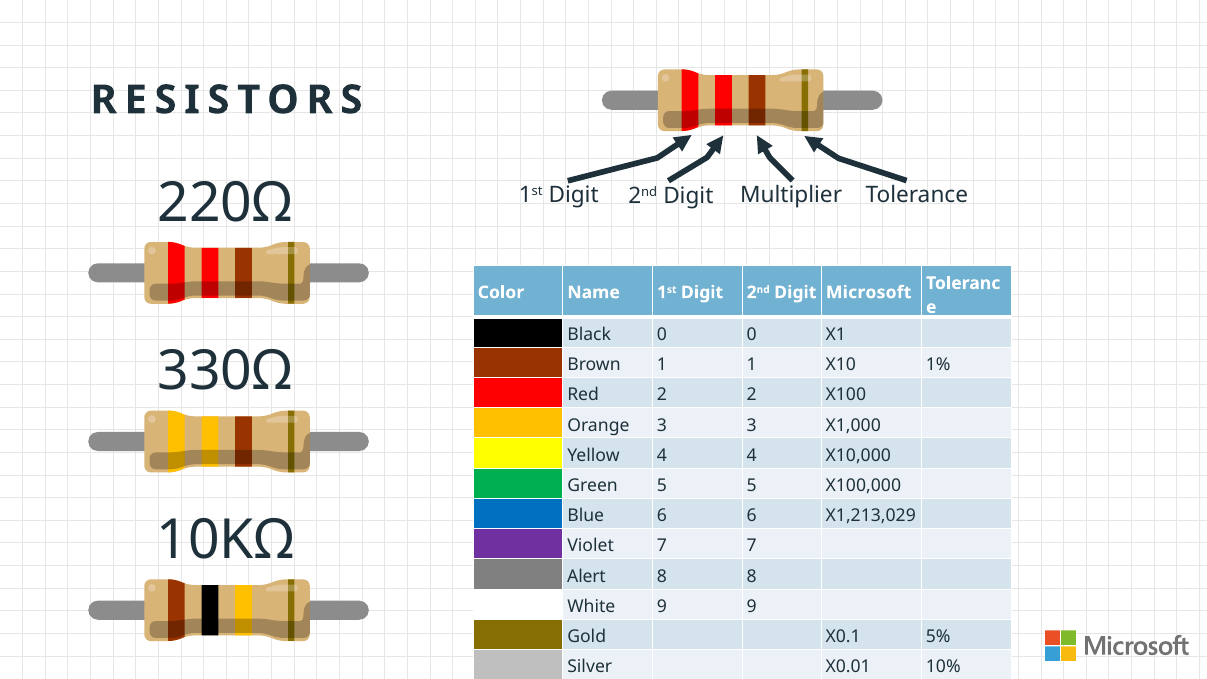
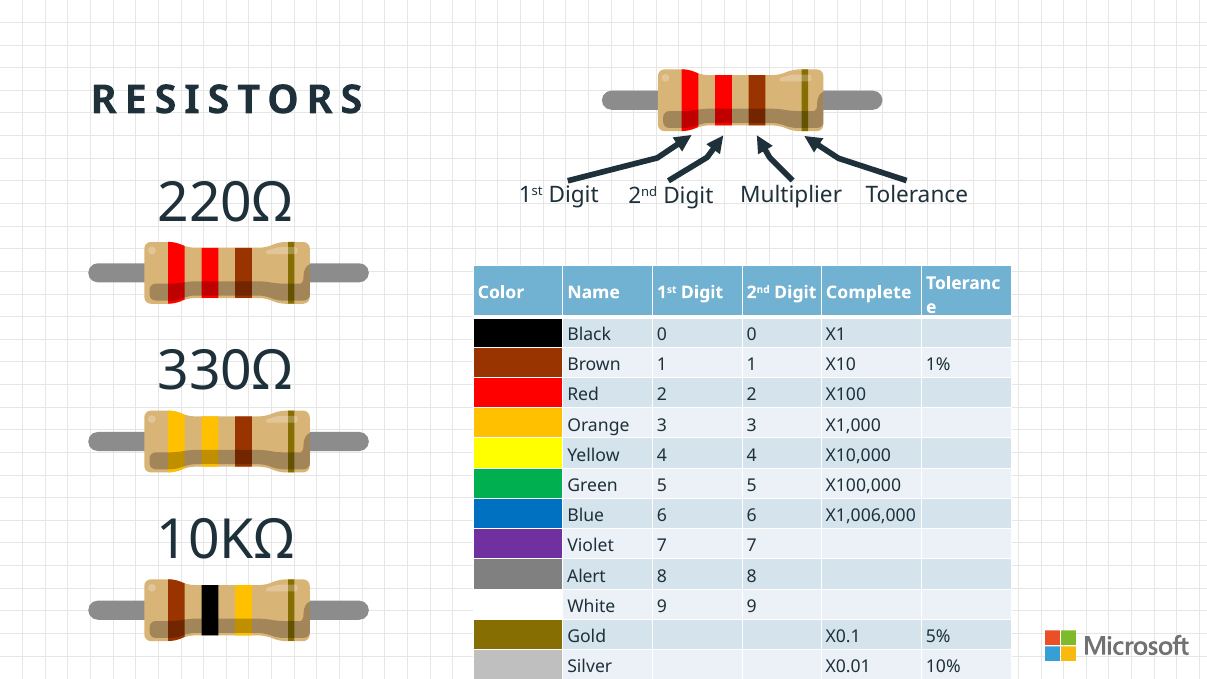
Microsoft: Microsoft -> Complete (869, 292)
X1,213,029: X1,213,029 -> X1,006,000 (871, 516)
